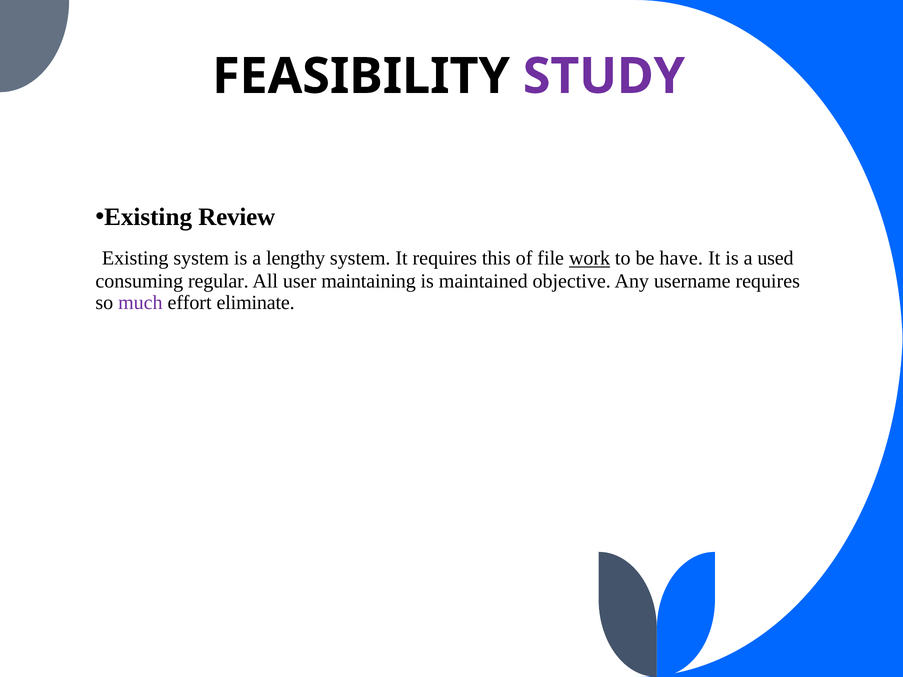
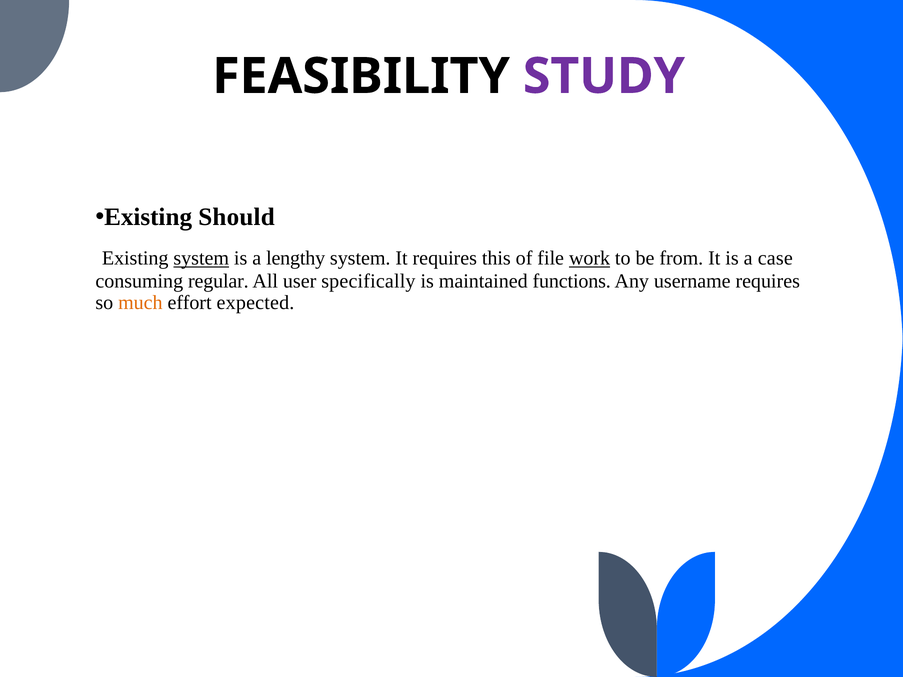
Review: Review -> Should (237, 217)
system underline: none -> present (201, 258)
have: have -> from (681, 258)
used: used -> case (775, 258)
maintaining: maintaining -> specifically (368, 281)
objective: objective -> functions (572, 281)
much colour: purple -> orange (140, 303)
eliminate: eliminate -> expected (255, 303)
